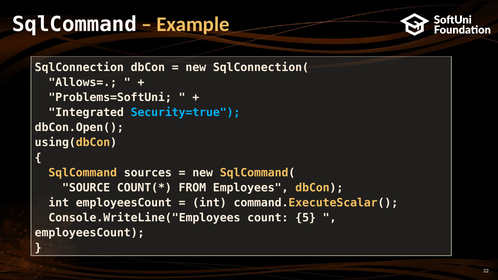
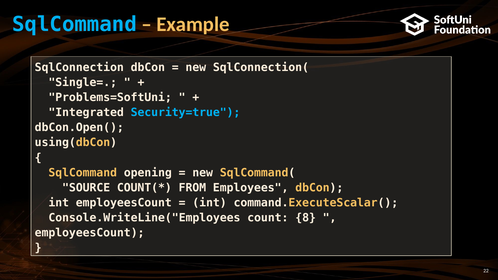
SqlCommand colour: white -> light blue (74, 24)
Allows=: Allows= -> Single= (83, 82)
sources: sources -> opening (148, 173)
5: 5 -> 8 (306, 218)
